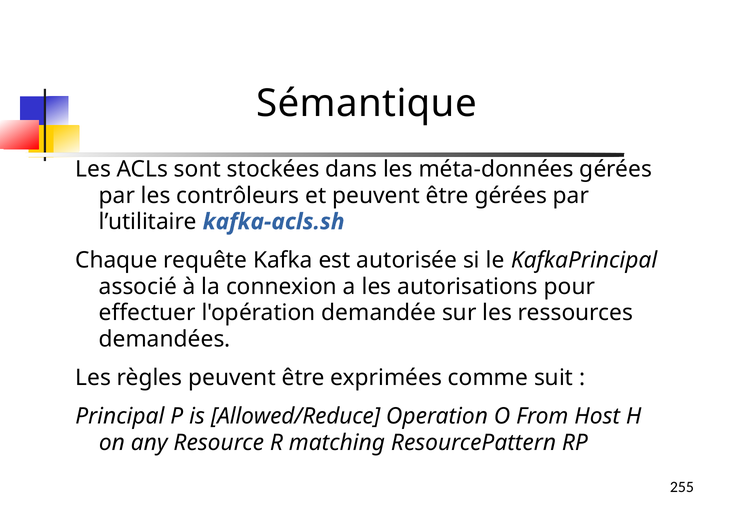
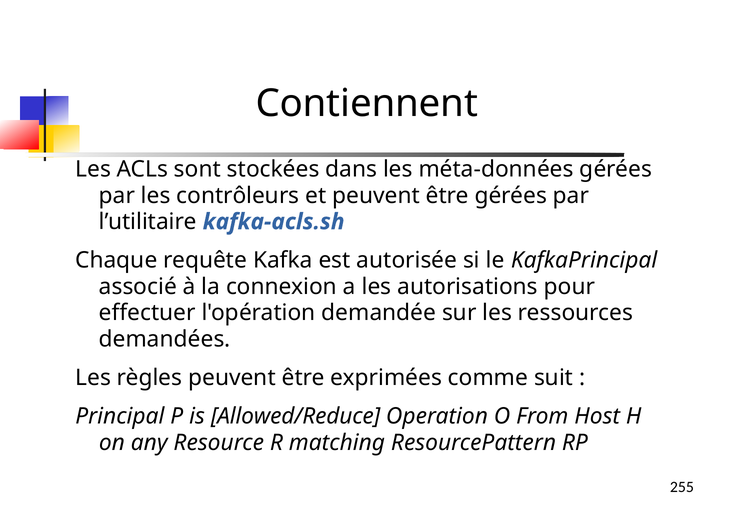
Sémantique: Sémantique -> Contiennent (367, 104)
